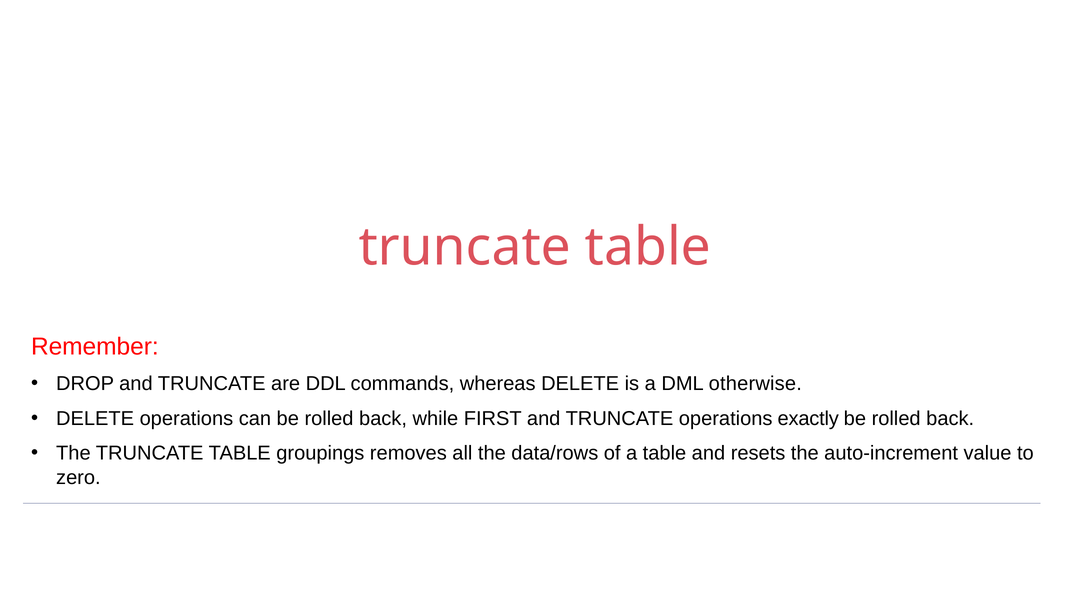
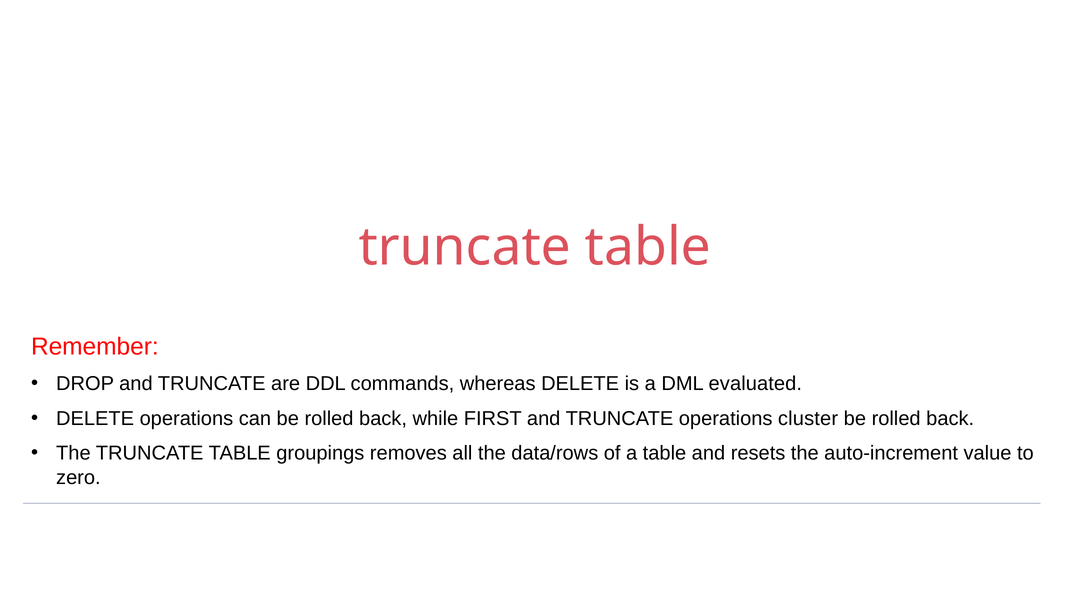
otherwise: otherwise -> evaluated (755, 384)
exactly: exactly -> cluster (808, 418)
